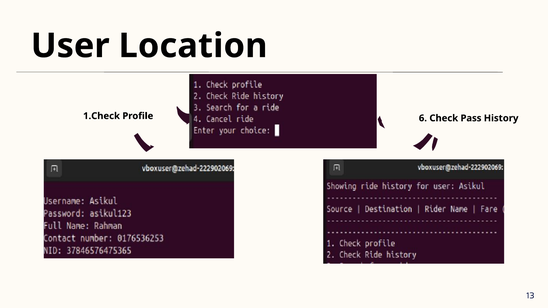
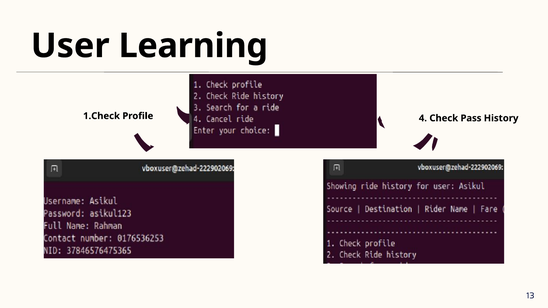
Location: Location -> Learning (193, 46)
6: 6 -> 4 (423, 118)
